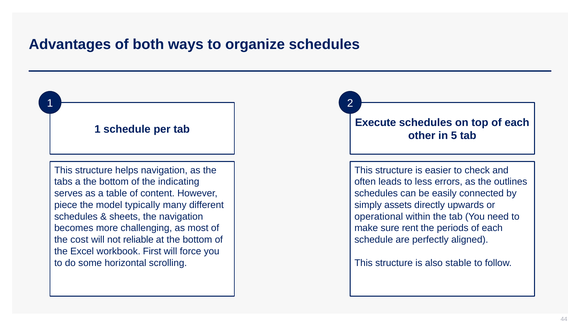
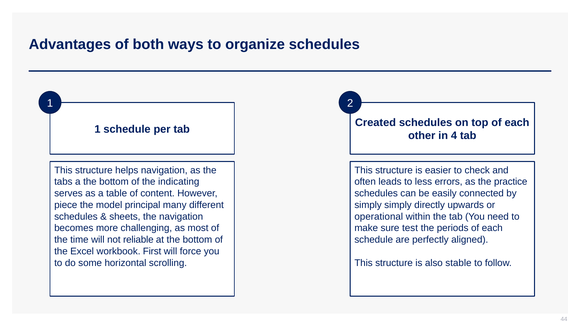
Execute: Execute -> Created (375, 123)
5: 5 -> 4 (454, 136)
outlines: outlines -> practice (511, 182)
typically: typically -> principal (143, 205)
simply assets: assets -> simply (398, 205)
rent: rent -> test (410, 228)
cost: cost -> time (79, 240)
